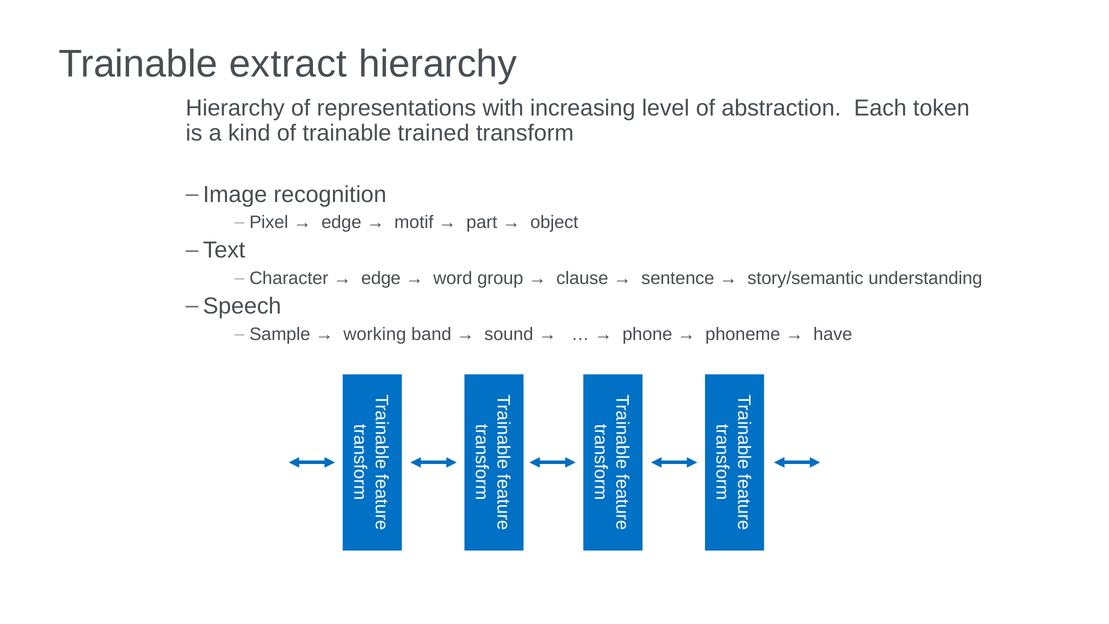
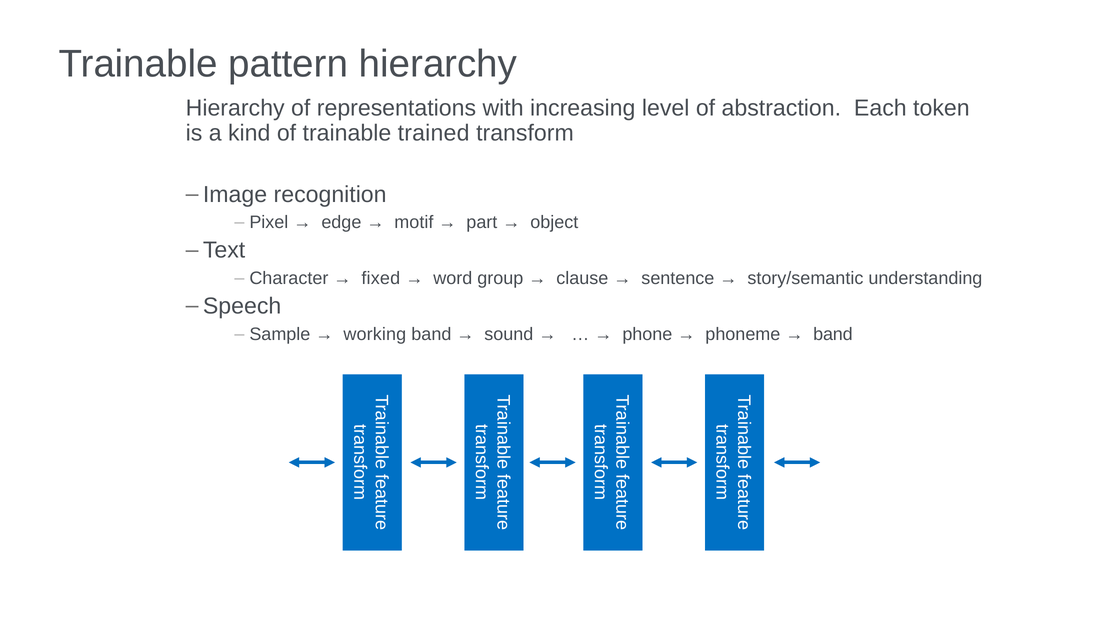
extract: extract -> pattern (288, 64)
edge: edge -> fixed (381, 278)
have: have -> band (833, 334)
